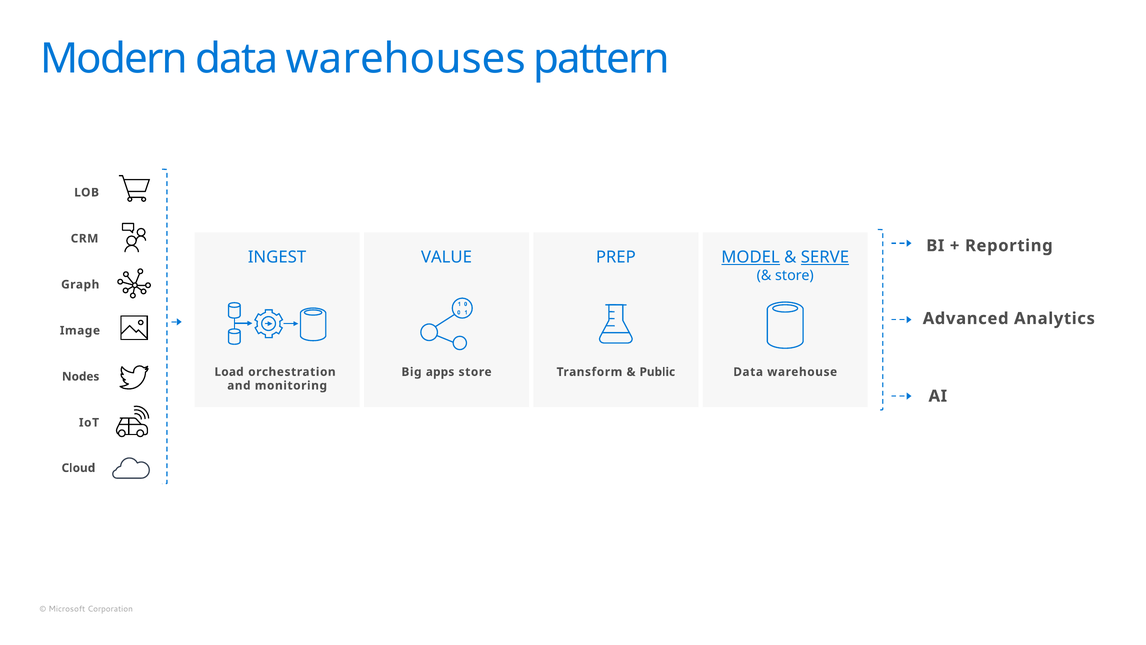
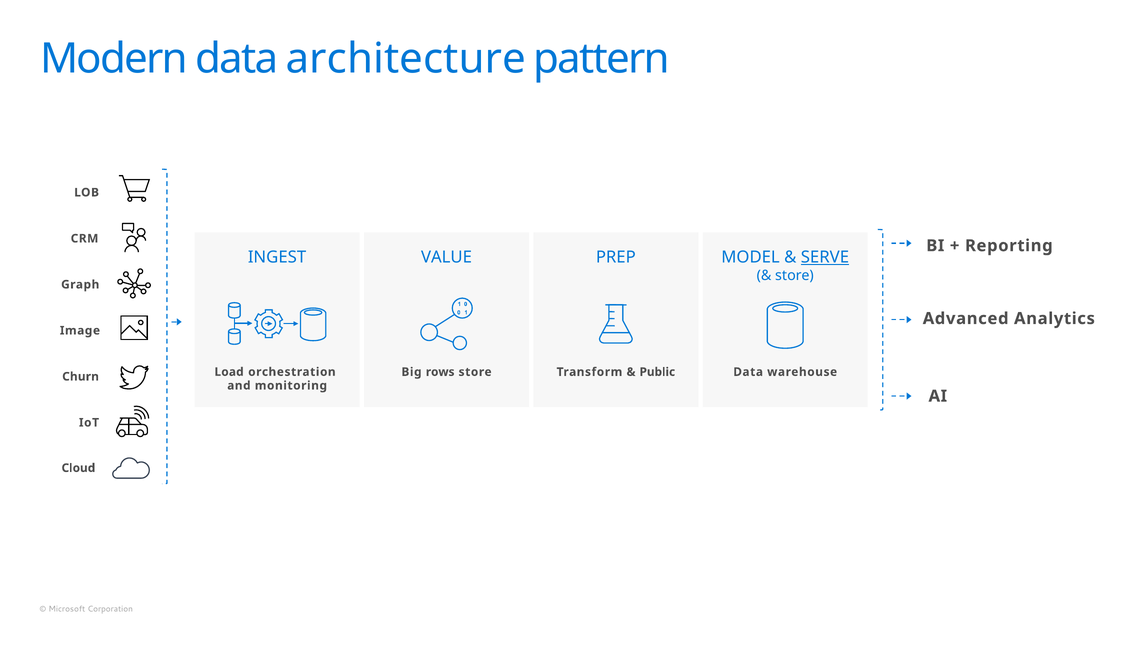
warehouses: warehouses -> architecture (406, 59)
MODEL underline: present -> none (751, 257)
apps: apps -> rows (440, 372)
Nodes: Nodes -> Churn (81, 376)
